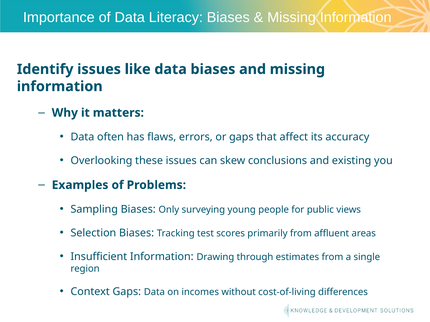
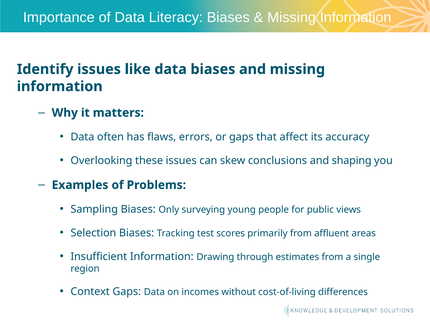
existing: existing -> shaping (352, 161)
